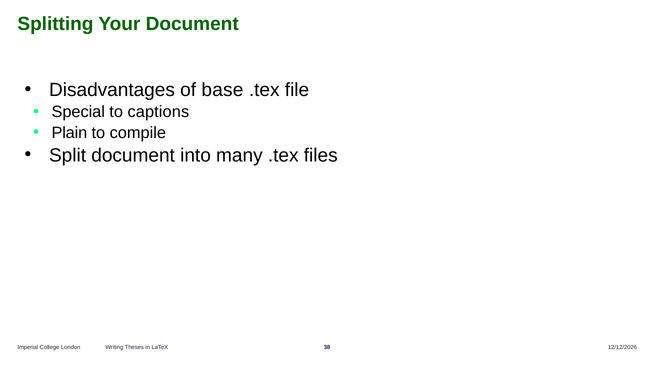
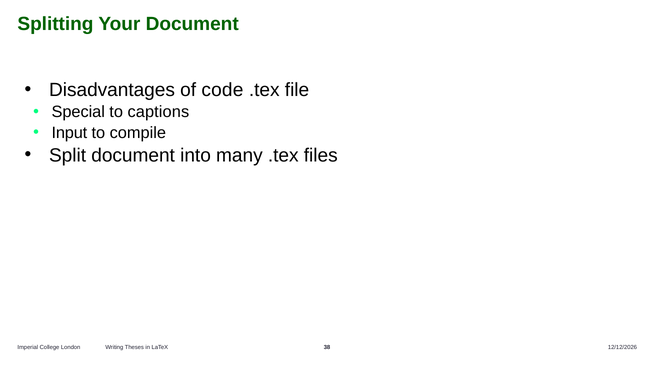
base: base -> code (222, 90)
Plain: Plain -> Input (69, 133)
